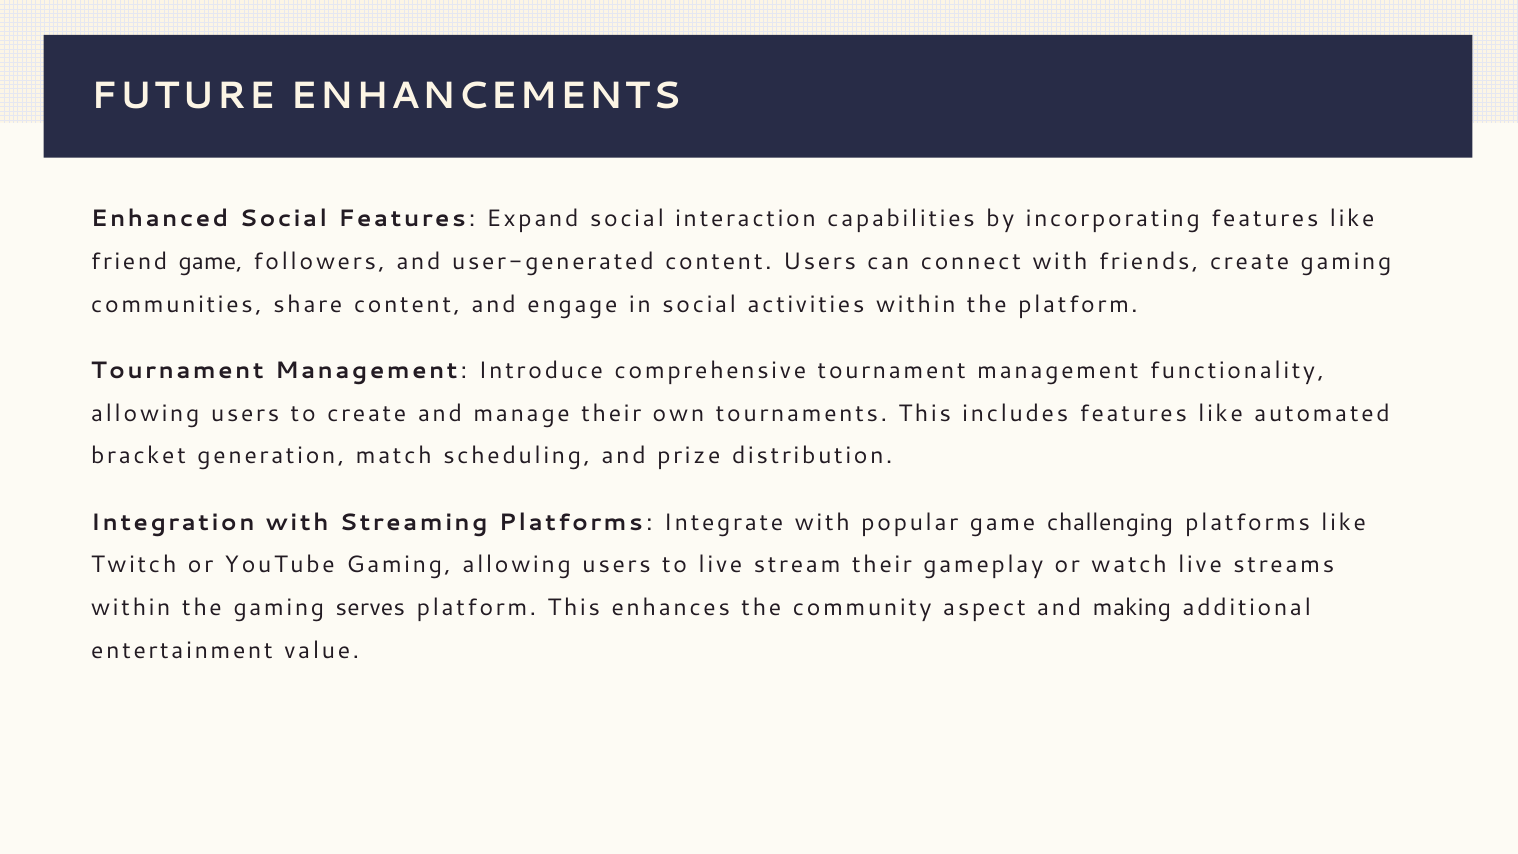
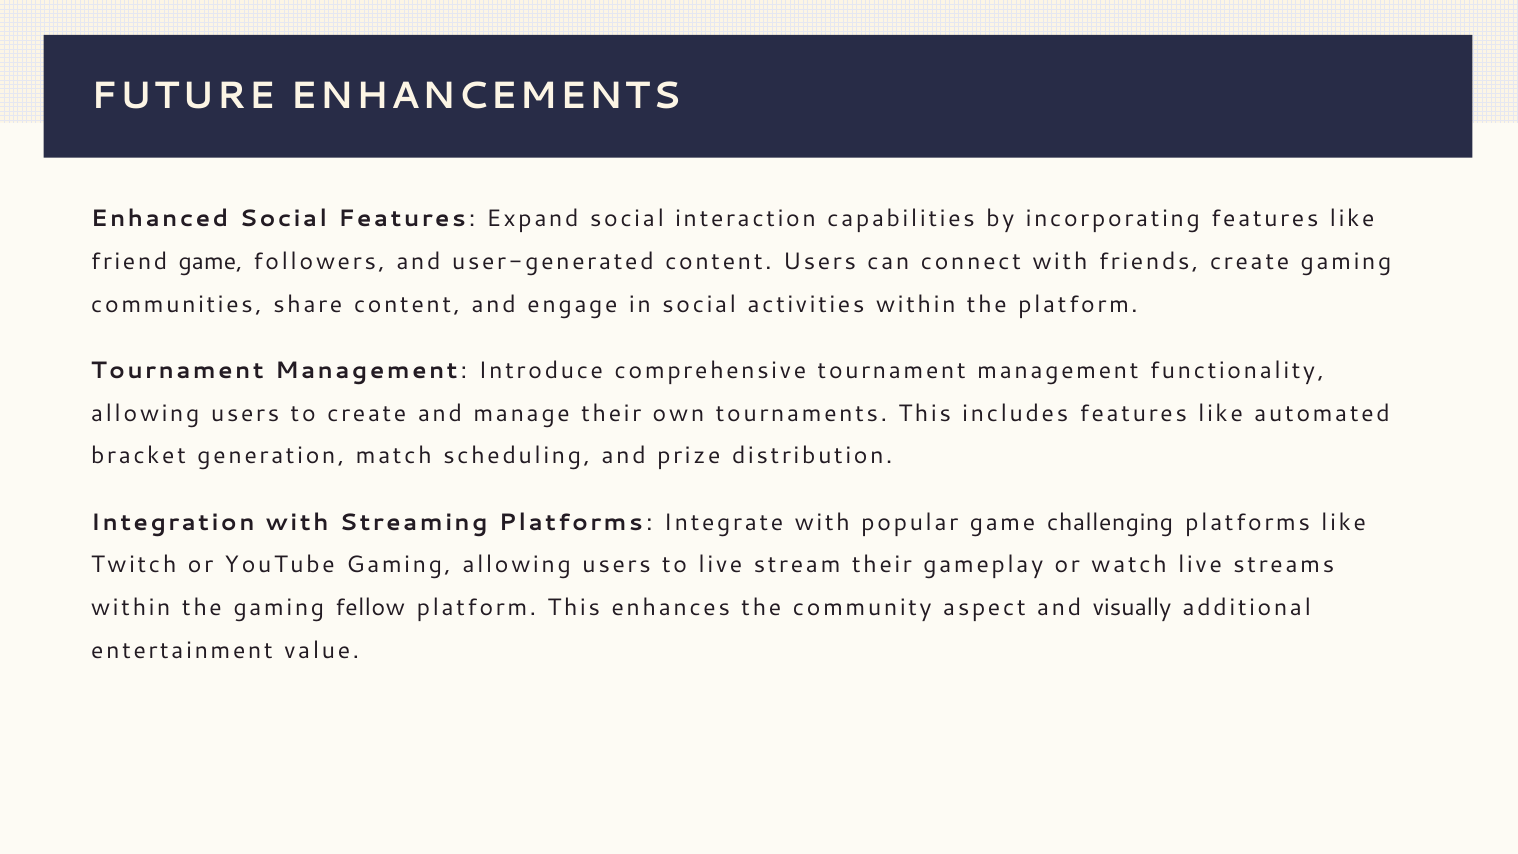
serves: serves -> fellow (370, 608)
making: making -> visually (1132, 608)
